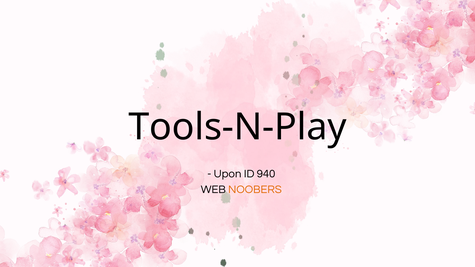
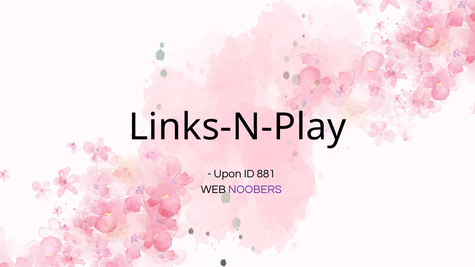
Tools-N-Play: Tools-N-Play -> Links-N-Play (237, 127)
940: 940 -> 881 (266, 174)
NOOBERS colour: orange -> purple (255, 190)
